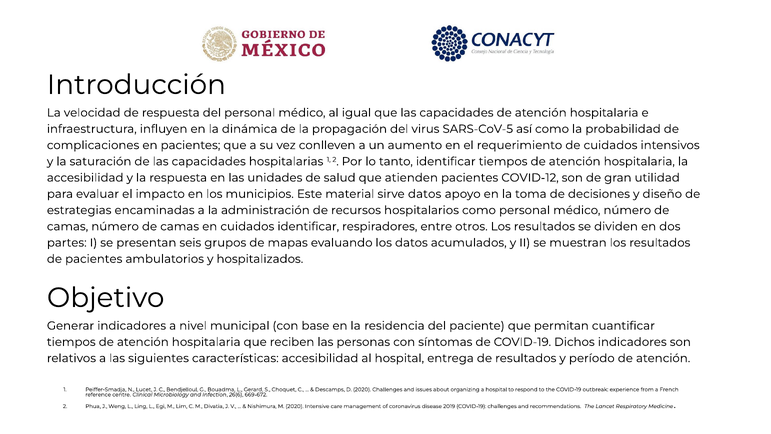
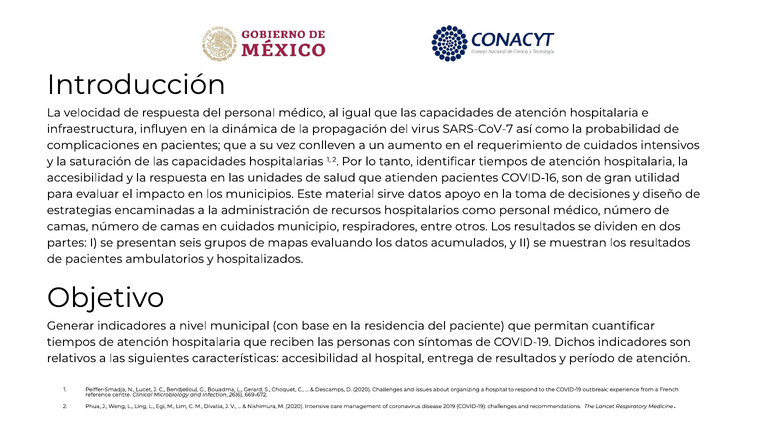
SARS-CoV-5: SARS-CoV-5 -> SARS-CoV-7 (478, 129)
COVID-12: COVID-12 -> COVID-16 (530, 178)
cuidados identificar: identificar -> municipio (308, 226)
